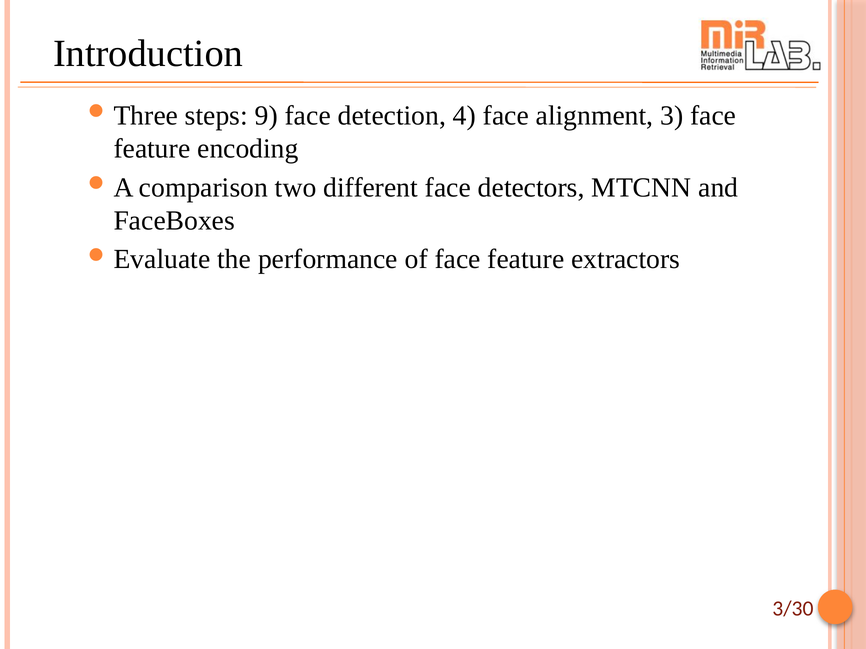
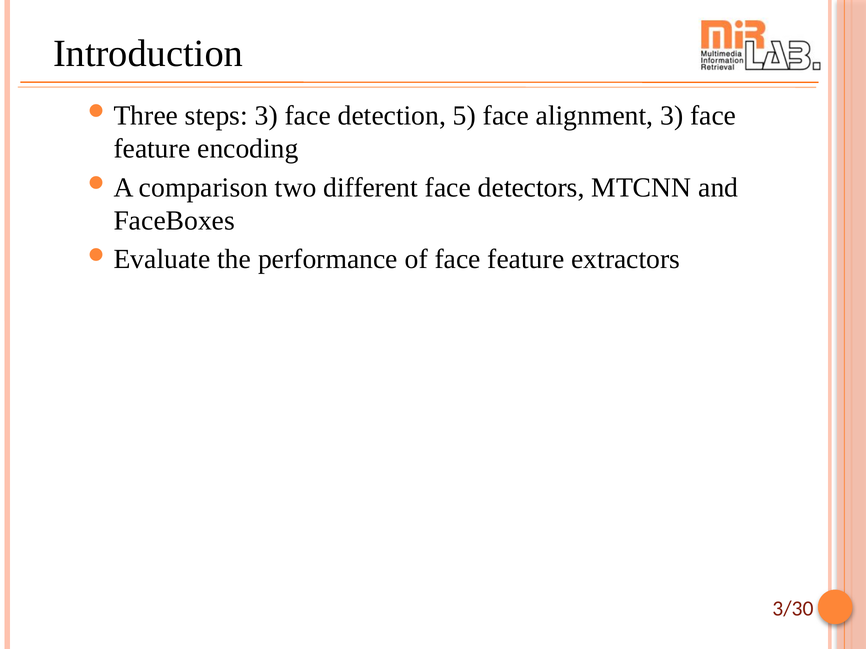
steps 9: 9 -> 3 (266, 116)
4: 4 -> 5 (464, 116)
